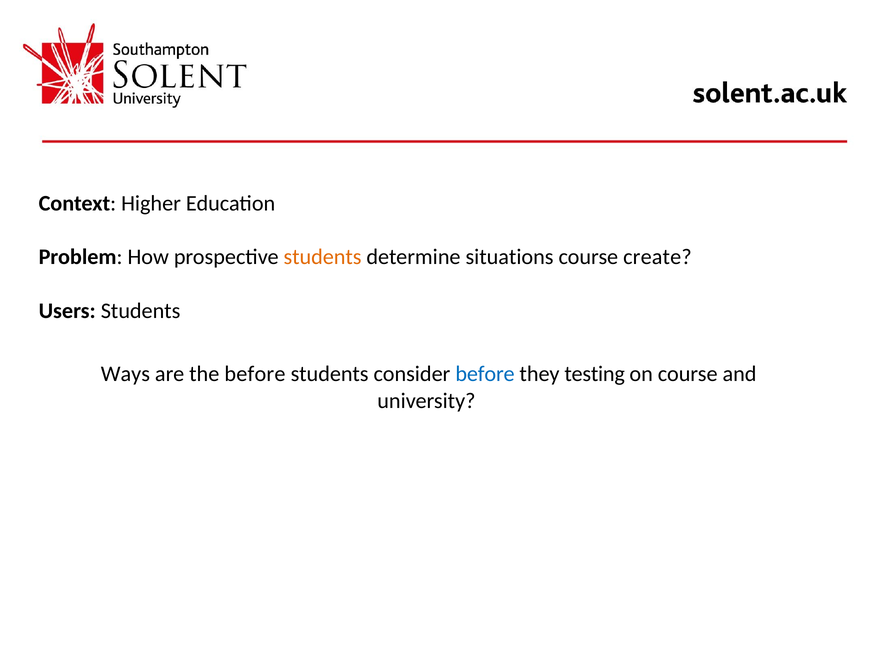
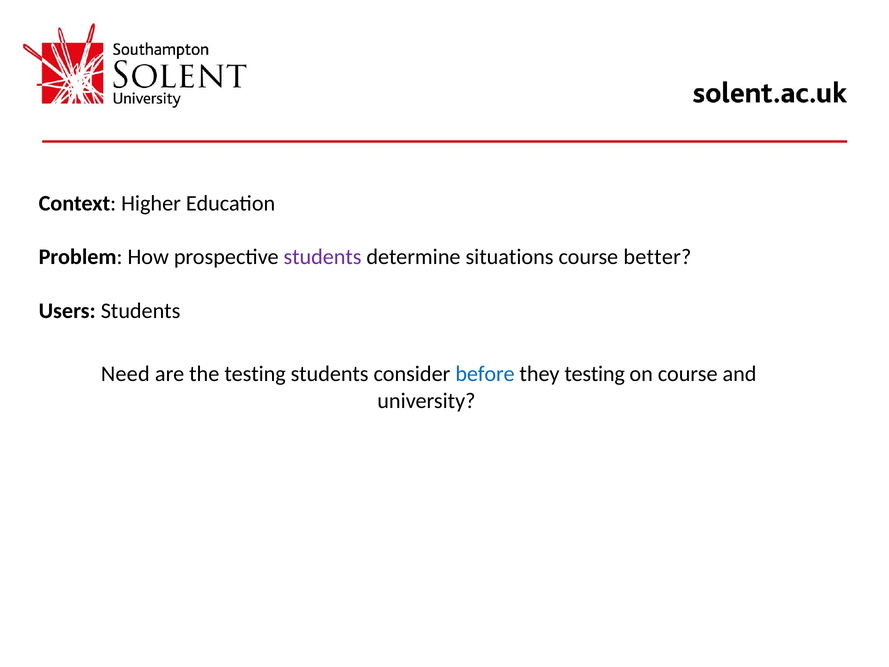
students colour: orange -> purple (323, 257)
create: create -> better (657, 257)
Ways: Ways -> Need (125, 374)
the before: before -> testing (255, 374)
